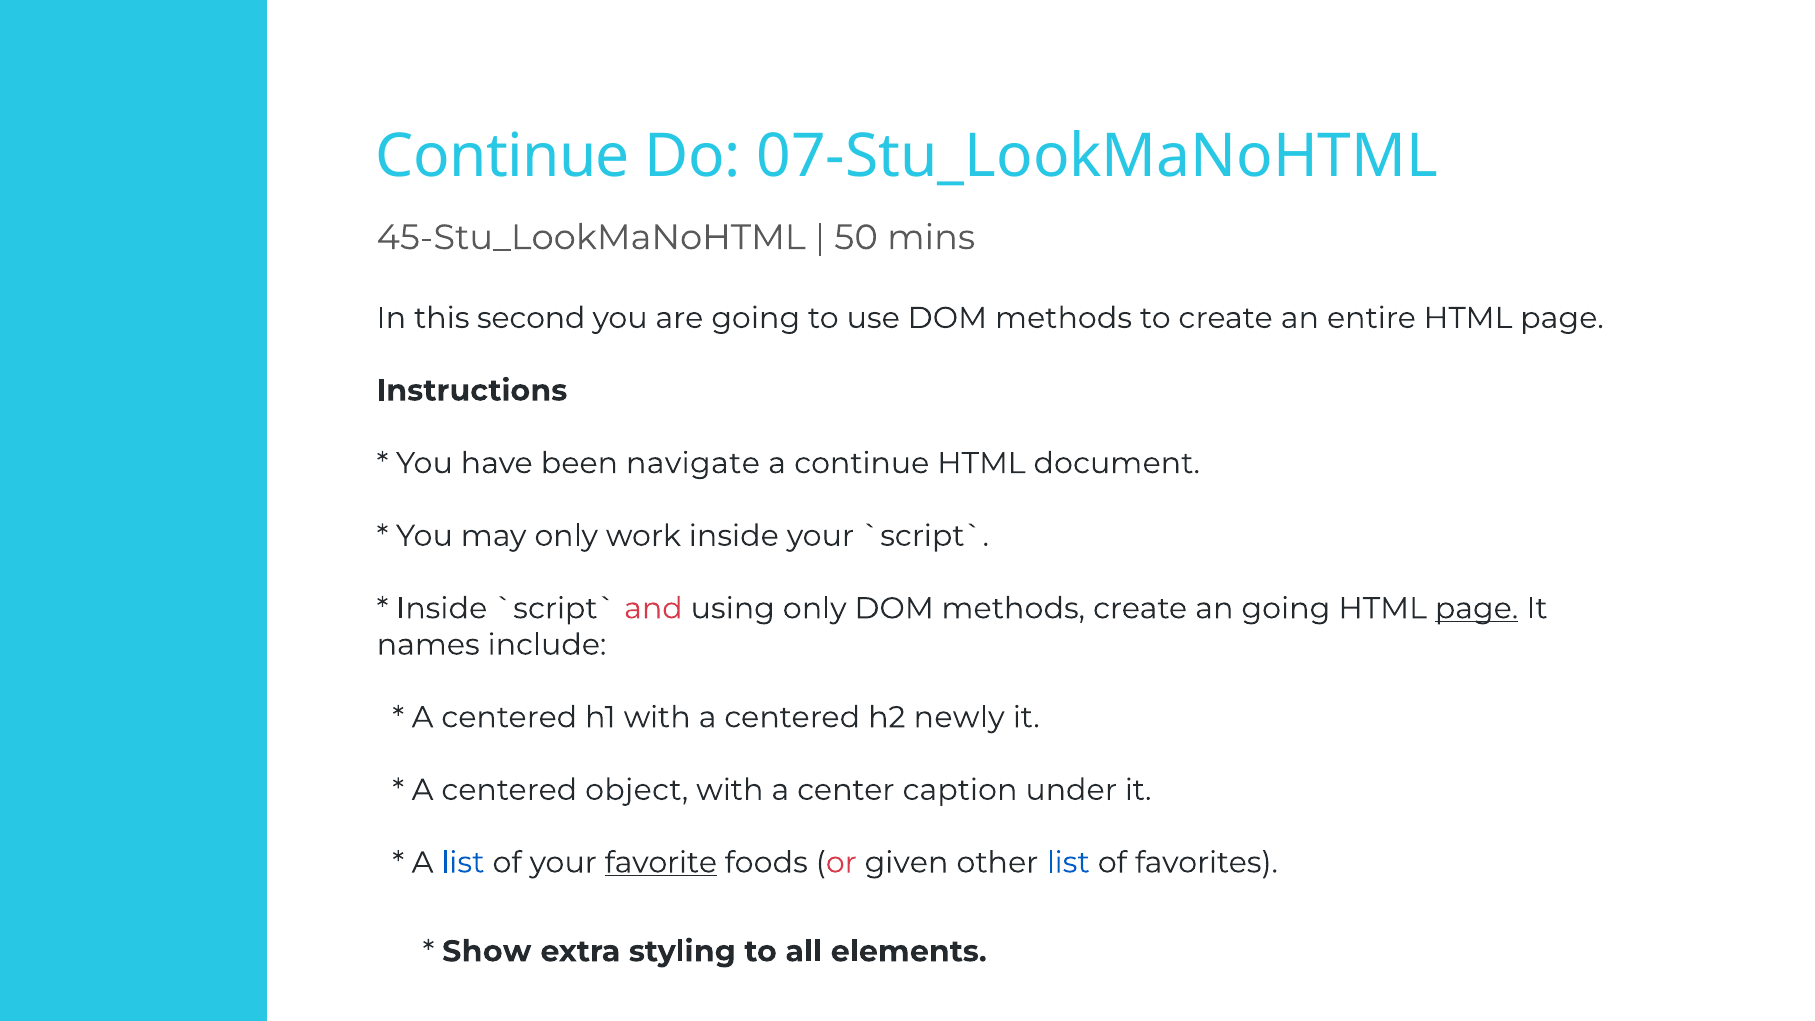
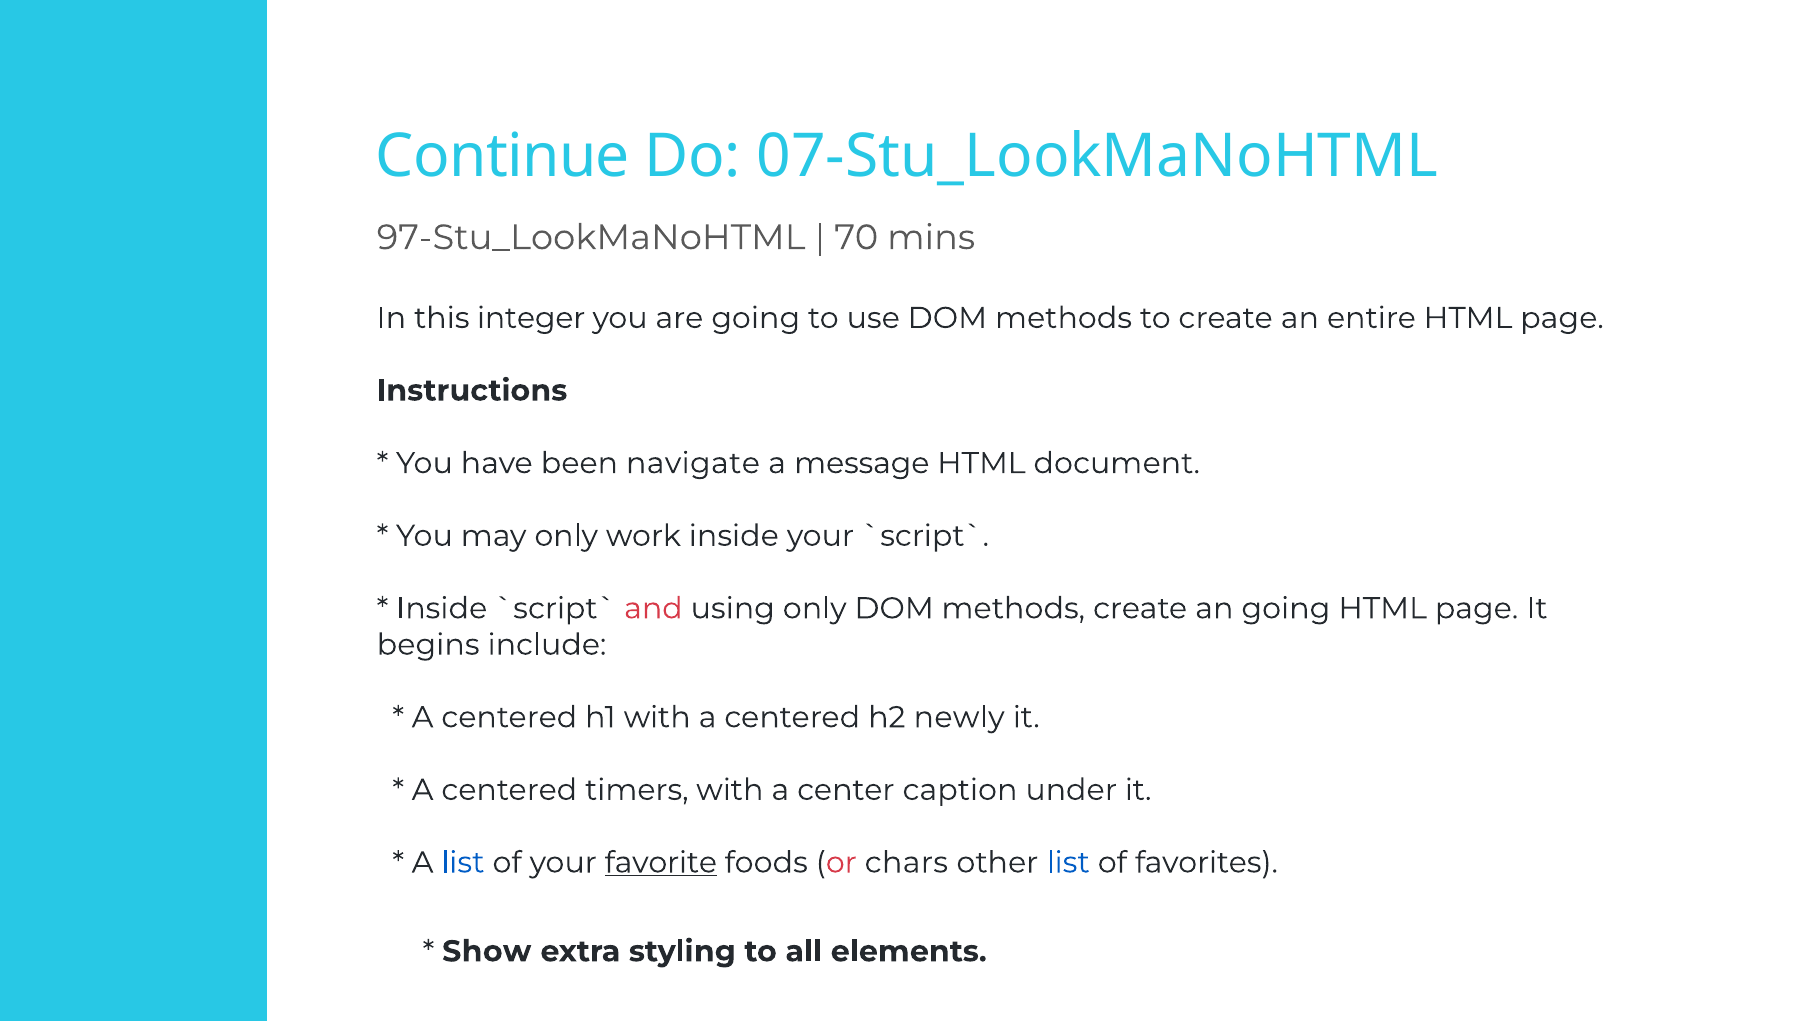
45-Stu_LookMaNoHTML: 45-Stu_LookMaNoHTML -> 97-Stu_LookMaNoHTML (591, 238)
50: 50 -> 70 (856, 238)
second: second -> integer (531, 318)
a continue: continue -> message (862, 463)
page underline: present -> none (1476, 608)
names: names -> begins (428, 645)
object: object -> timers (637, 790)
given: given -> chars (906, 863)
